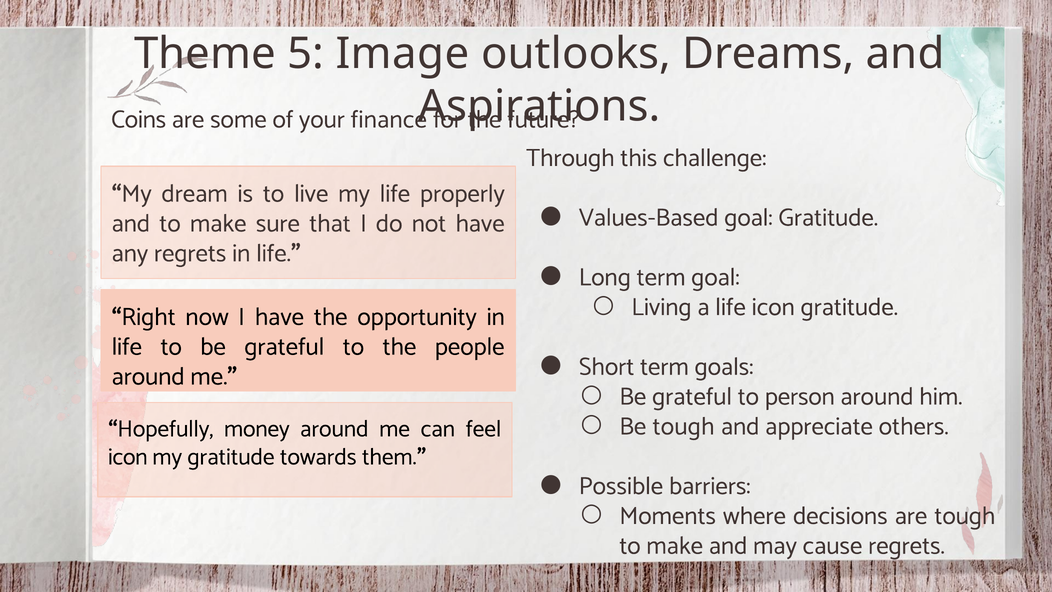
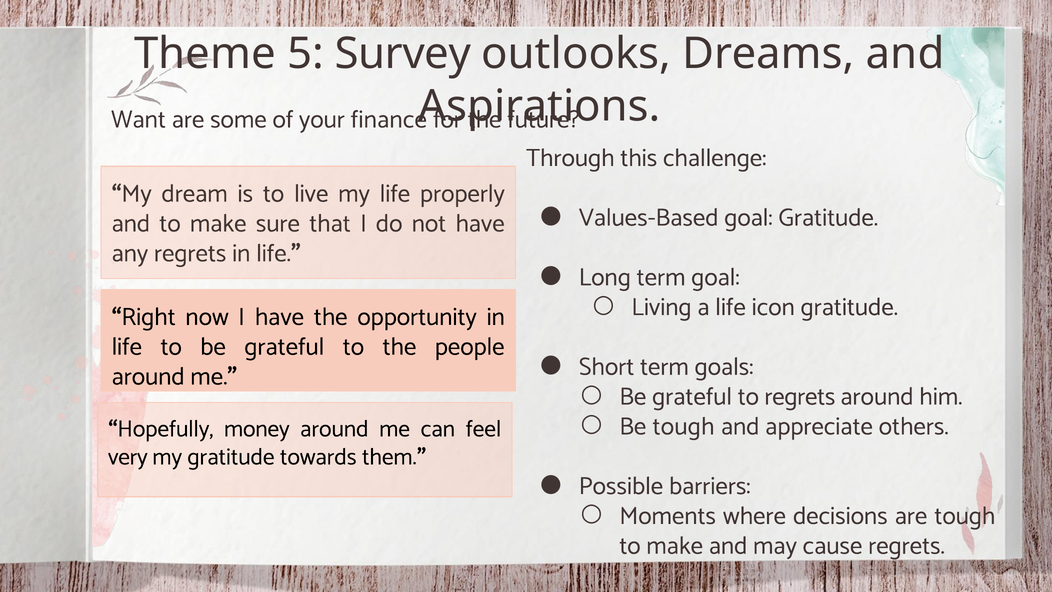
Image: Image -> Survey (403, 54)
Coins: Coins -> Want (138, 119)
to person: person -> regrets (800, 396)
icon: icon -> very (128, 457)
